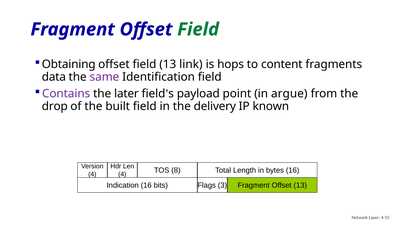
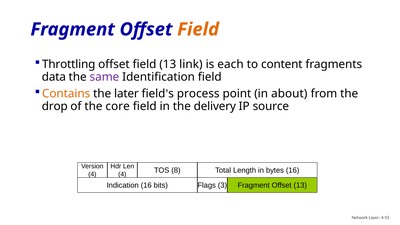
Field colour: green -> orange (198, 29)
Obtaining: Obtaining -> Throttling (69, 64)
hops: hops -> each (231, 64)
Contains colour: purple -> orange (66, 94)
payload: payload -> process (198, 94)
argue: argue -> about (289, 94)
built: built -> core (118, 106)
known: known -> source (271, 106)
